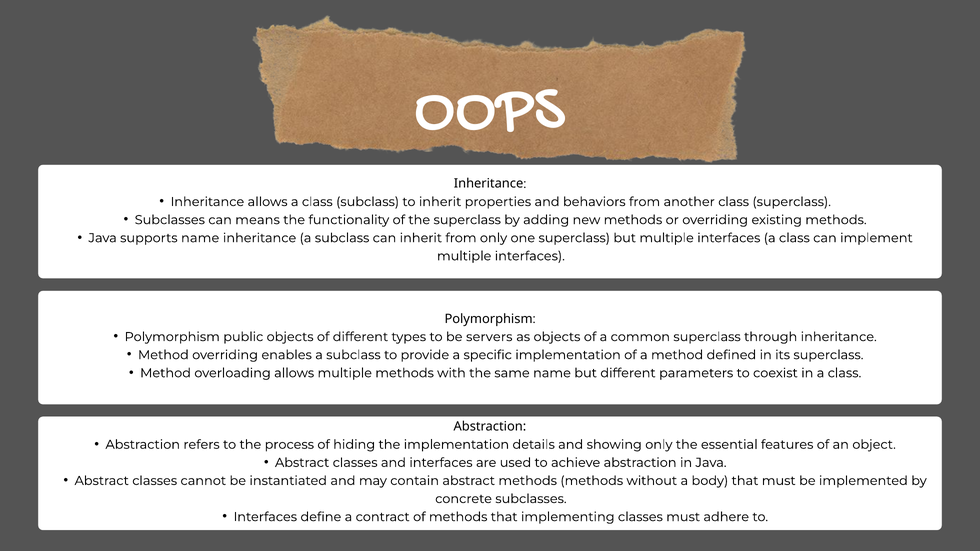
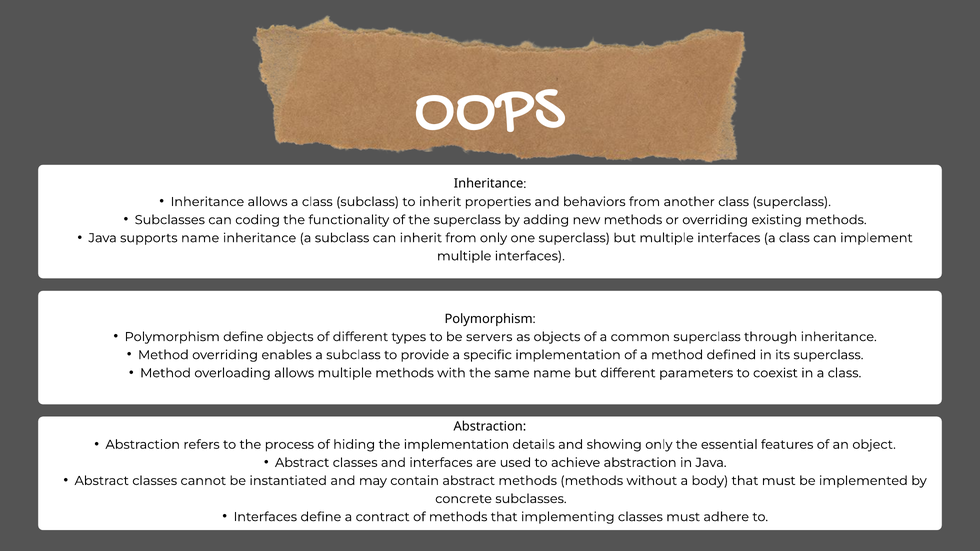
means: means -> coding (258, 220)
Polymorphism public: public -> define (243, 337)
